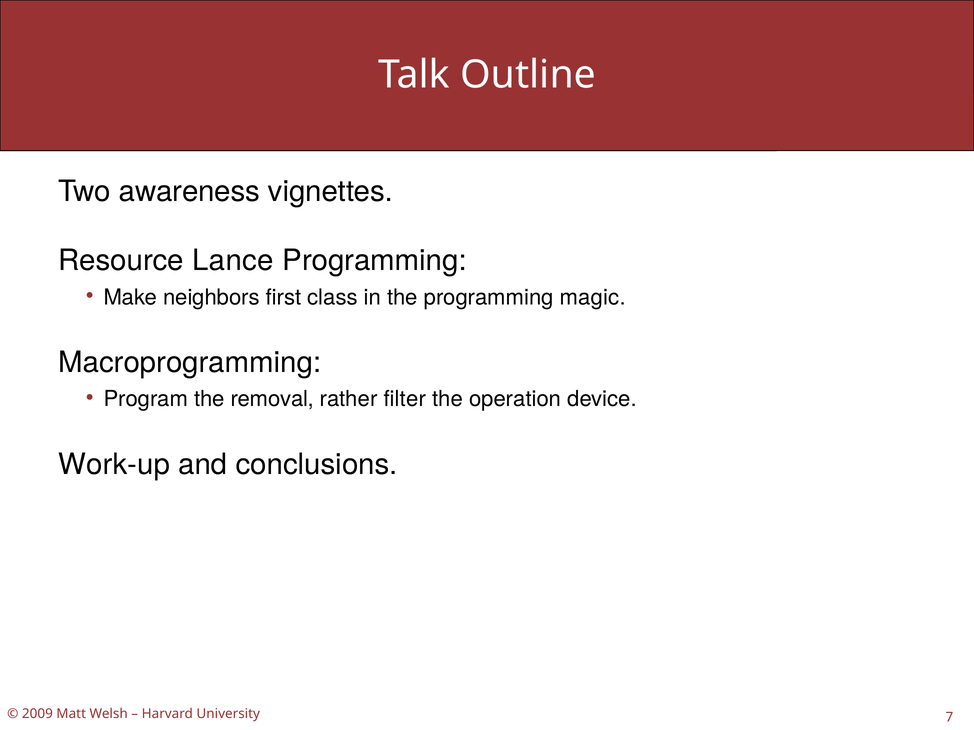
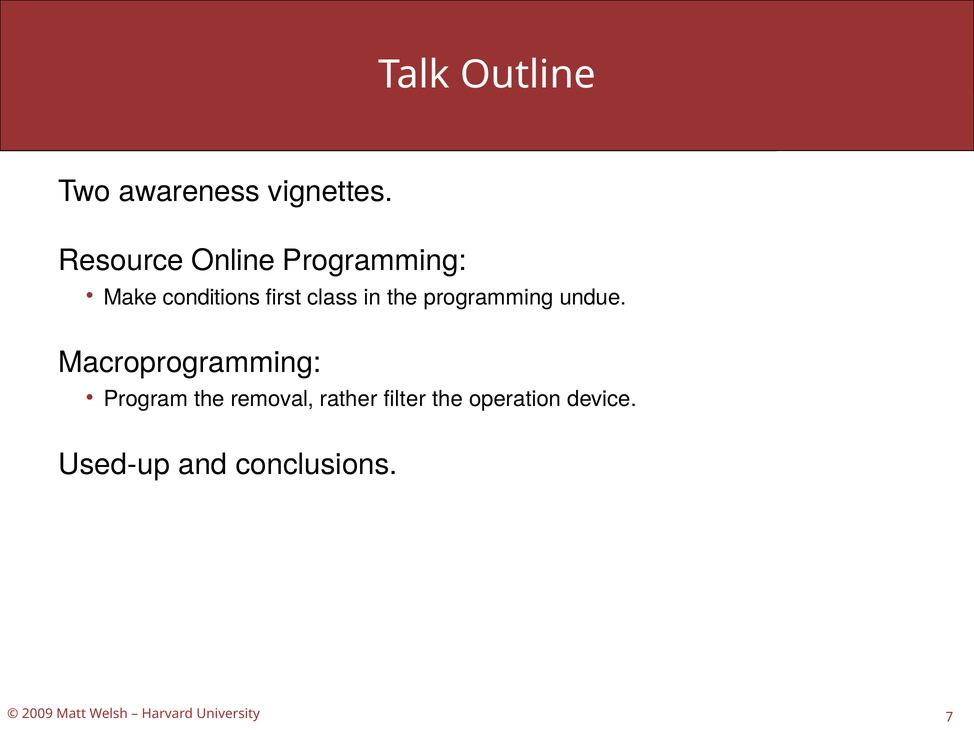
Lance: Lance -> Online (233, 261)
neighbors: neighbors -> conditions (212, 297)
magic: magic -> undue (593, 297)
Work-up: Work-up -> Used-up (114, 465)
